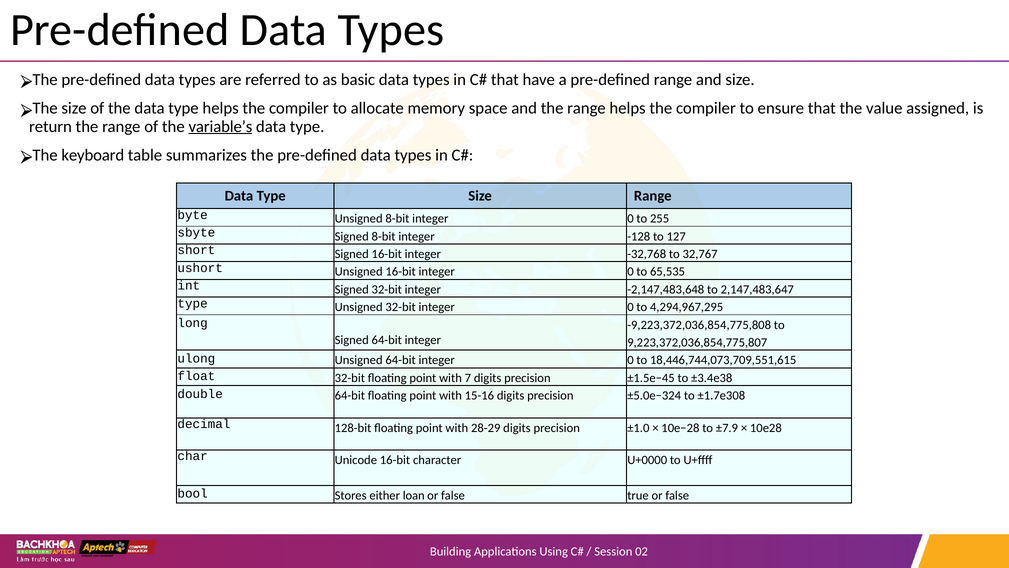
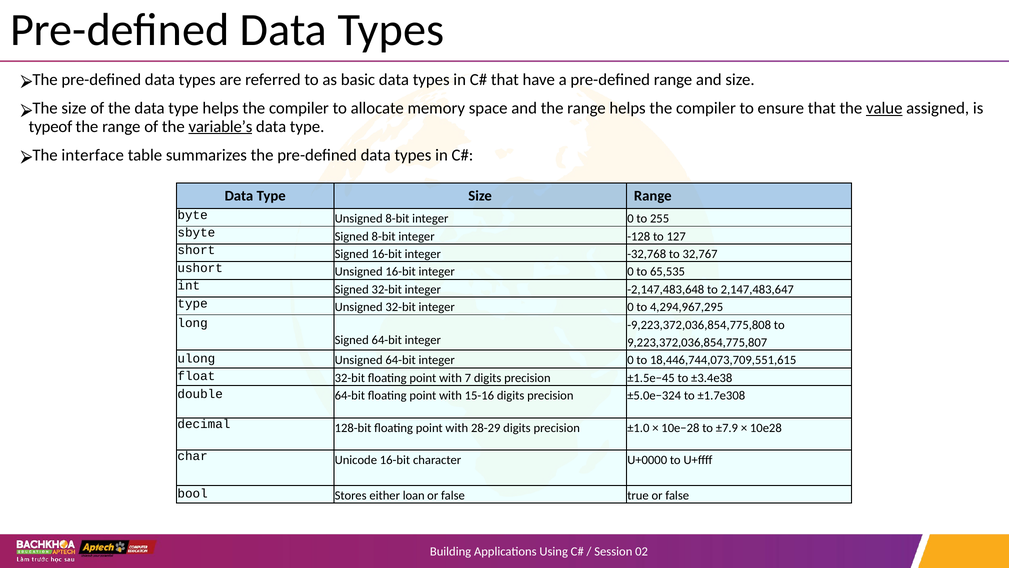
value underline: none -> present (884, 108)
return: return -> typeof (51, 126)
keyboard: keyboard -> interface (93, 155)
